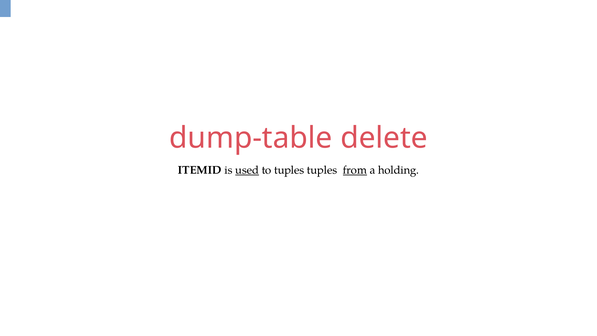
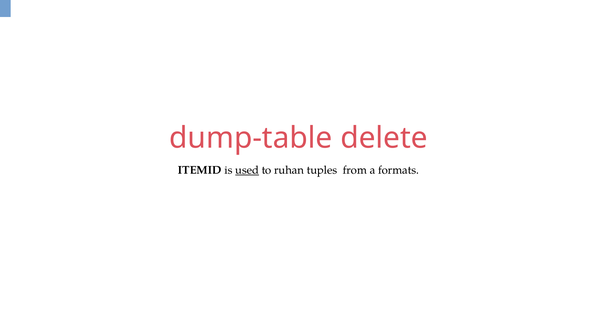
to tuples: tuples -> ruhan (289, 170)
from underline: present -> none (355, 170)
holding: holding -> formats (399, 170)
